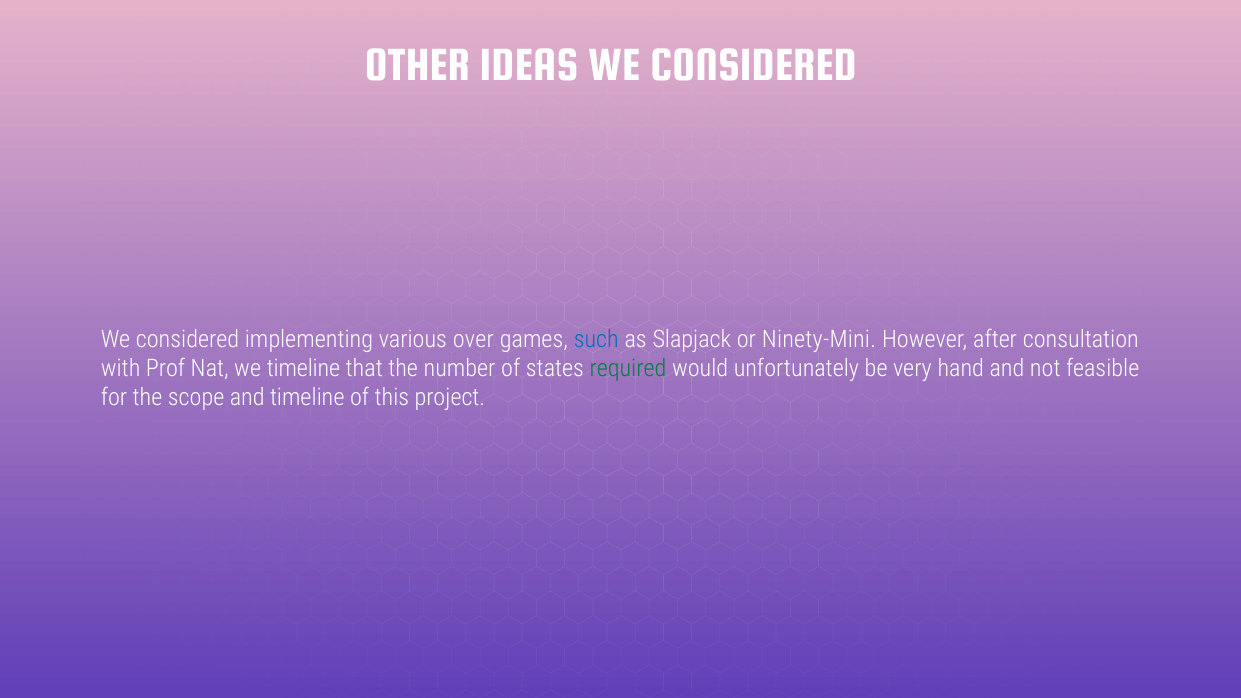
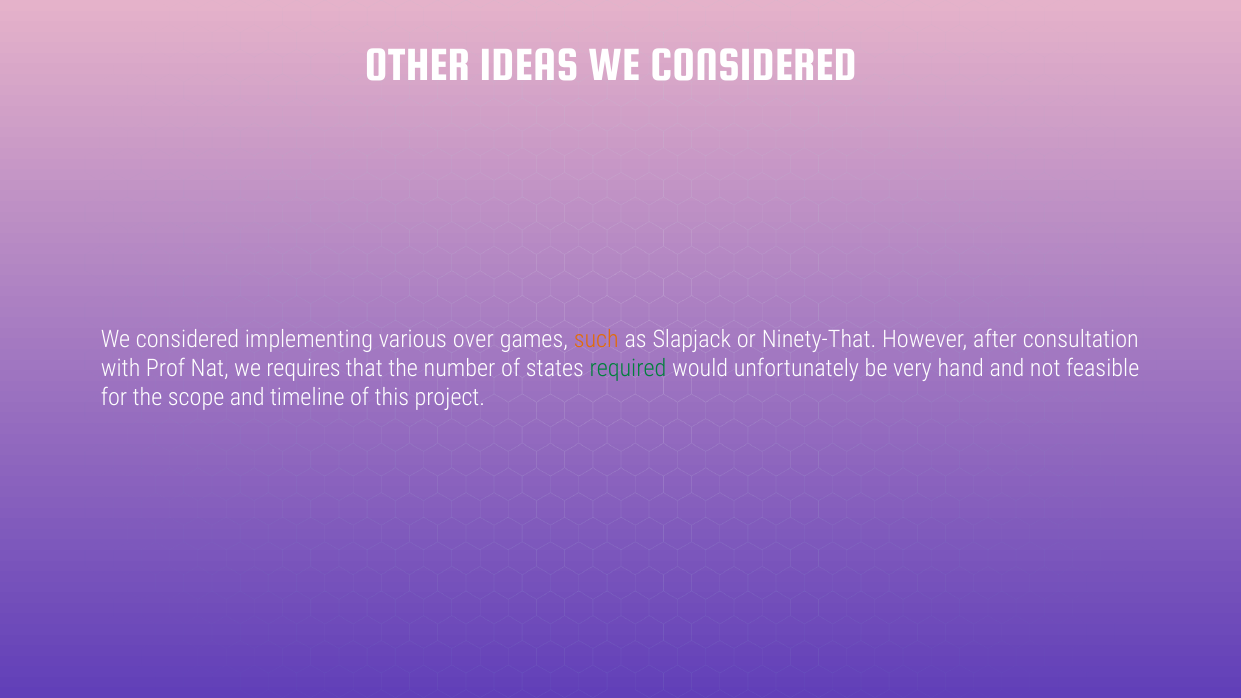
such colour: blue -> orange (596, 339)
Ninety-Mini: Ninety-Mini -> Ninety-That (819, 339)
we timeline: timeline -> requires (304, 368)
